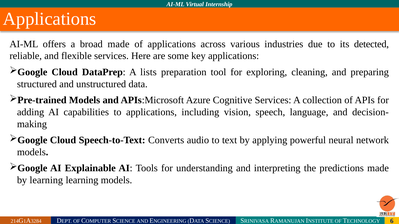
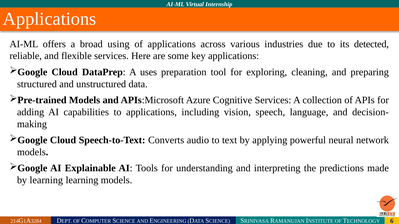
broad made: made -> using (119, 44)
lists: lists -> uses (149, 72)
